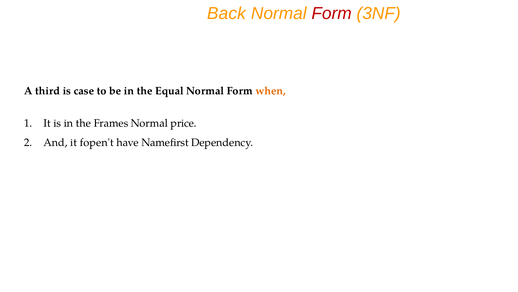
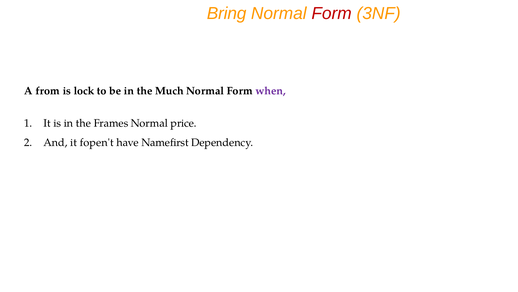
Back: Back -> Bring (227, 13)
third: third -> from (48, 91)
case: case -> lock (84, 91)
Equal: Equal -> Much (169, 91)
when colour: orange -> purple (271, 91)
